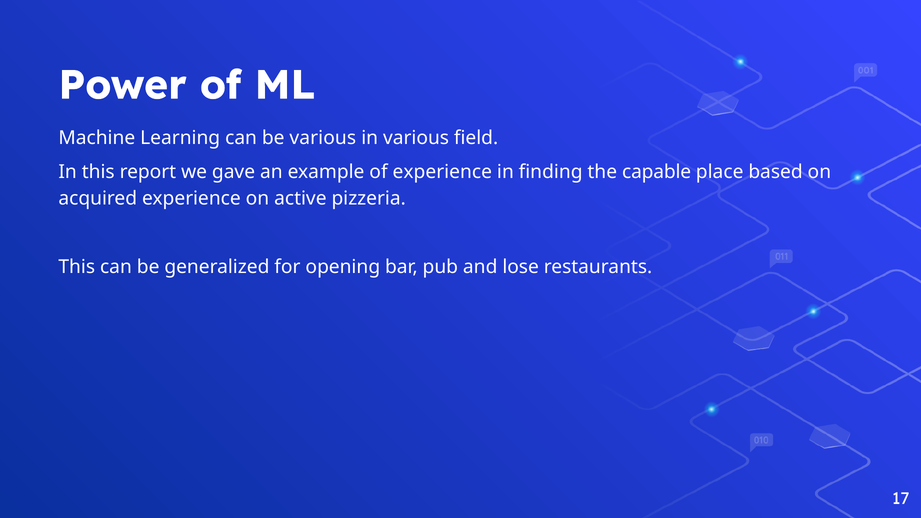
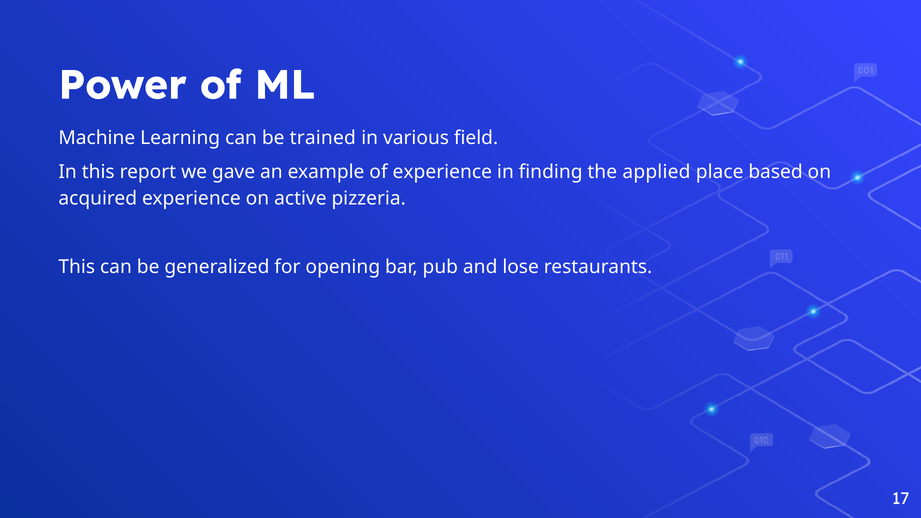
be various: various -> trained (323, 138)
capable: capable -> applied (656, 172)
